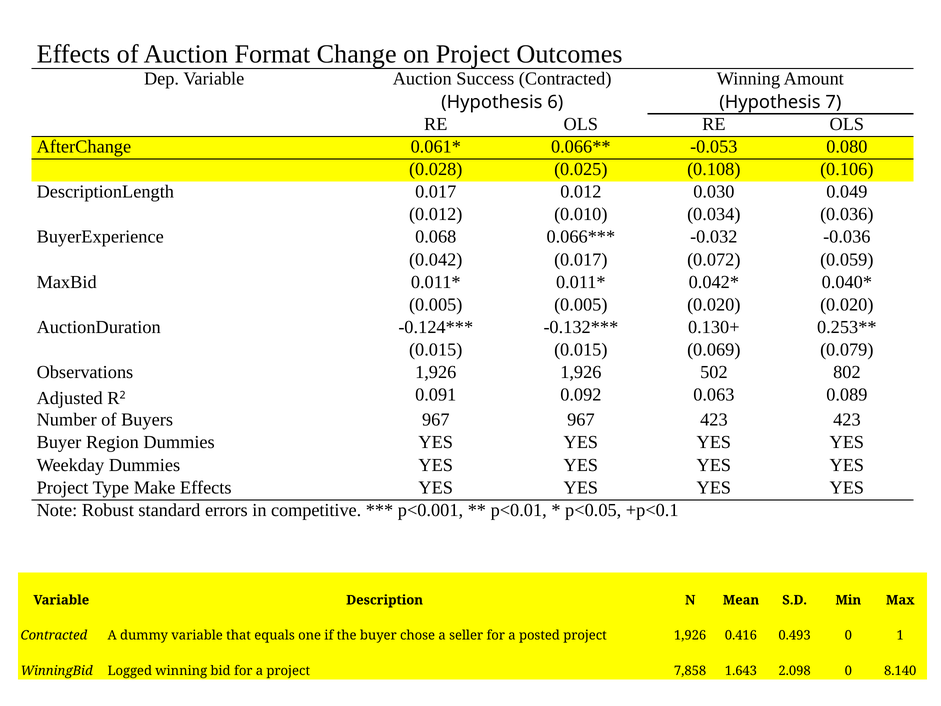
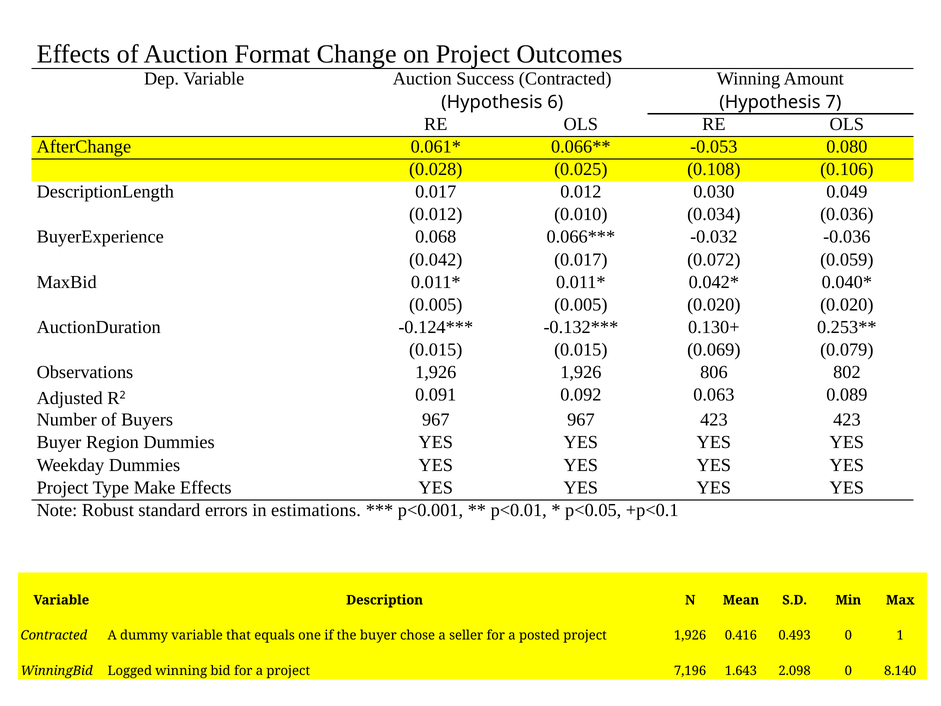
502: 502 -> 806 (714, 372)
competitive: competitive -> estimations (316, 510)
7,858: 7,858 -> 7,196 (690, 671)
